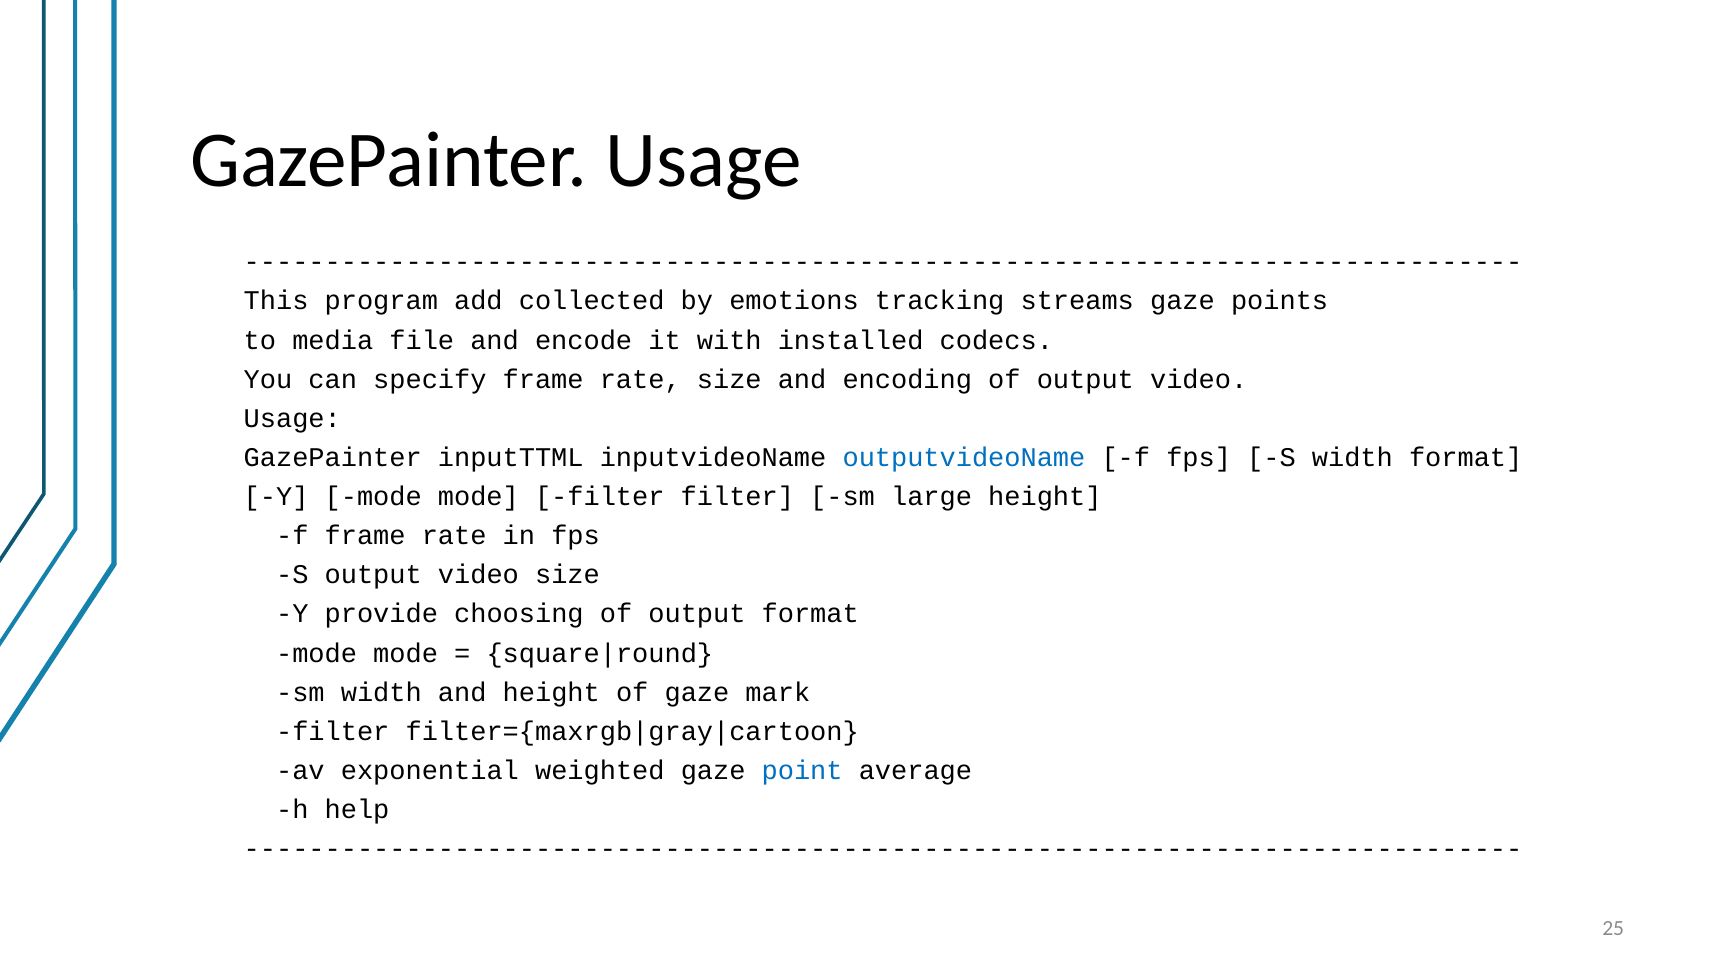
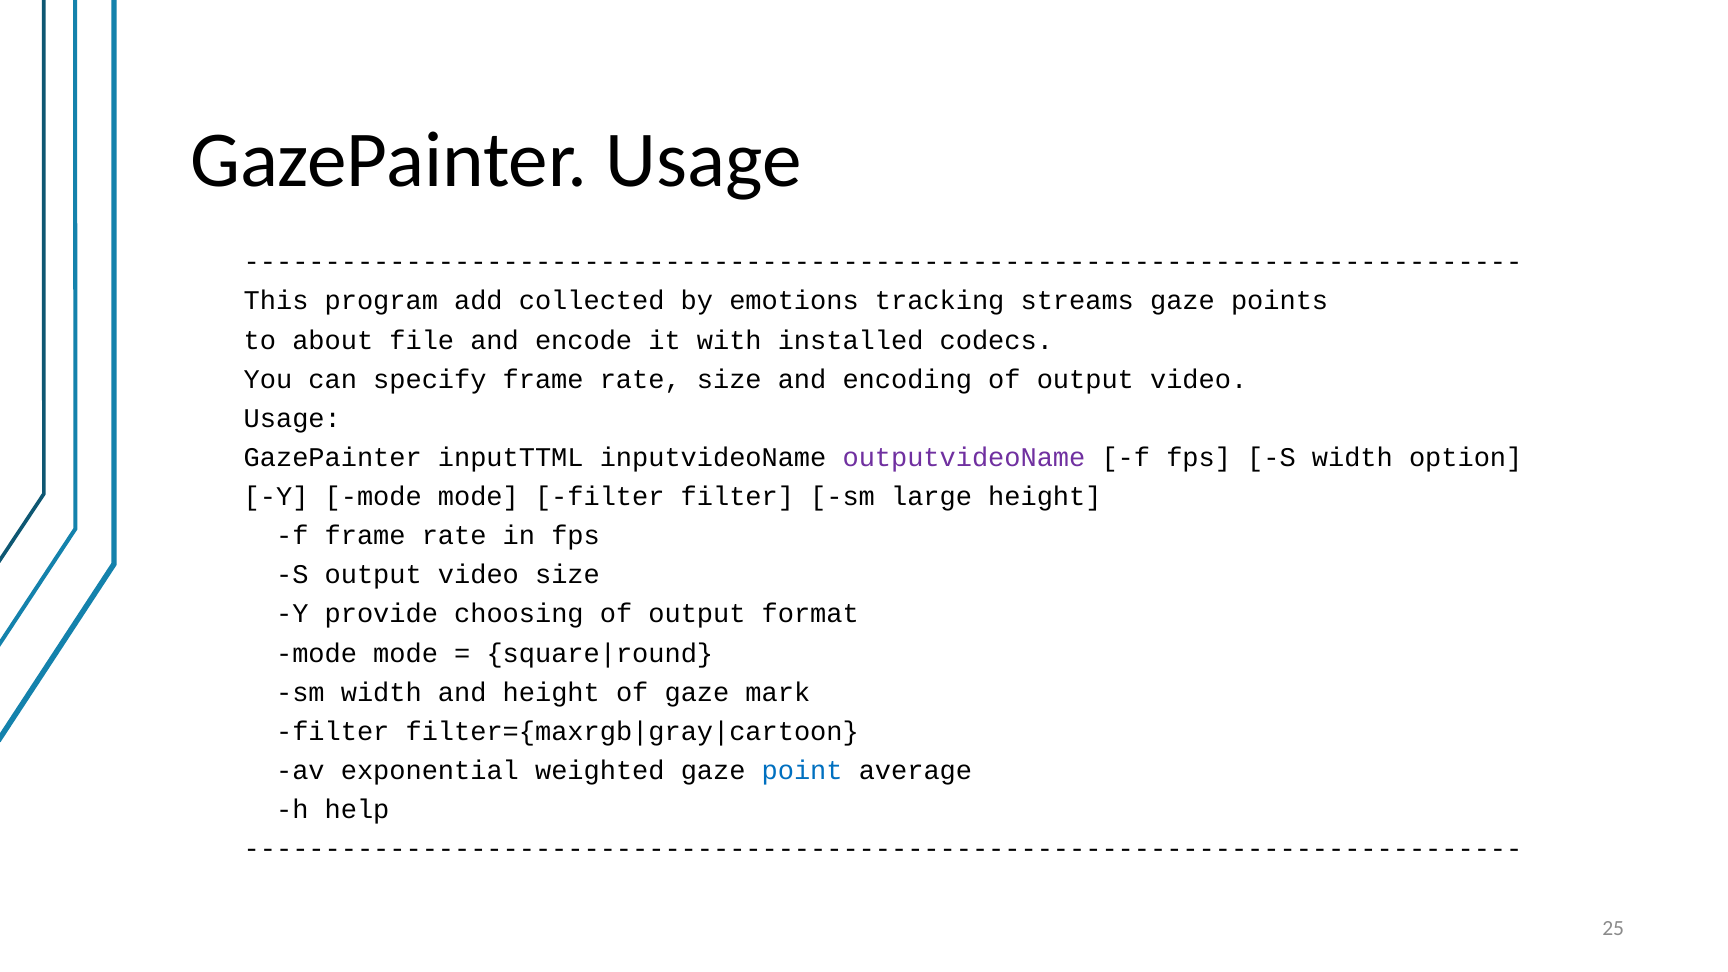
media: media -> about (333, 340)
outputvideoName colour: blue -> purple (964, 458)
width format: format -> option (1466, 458)
